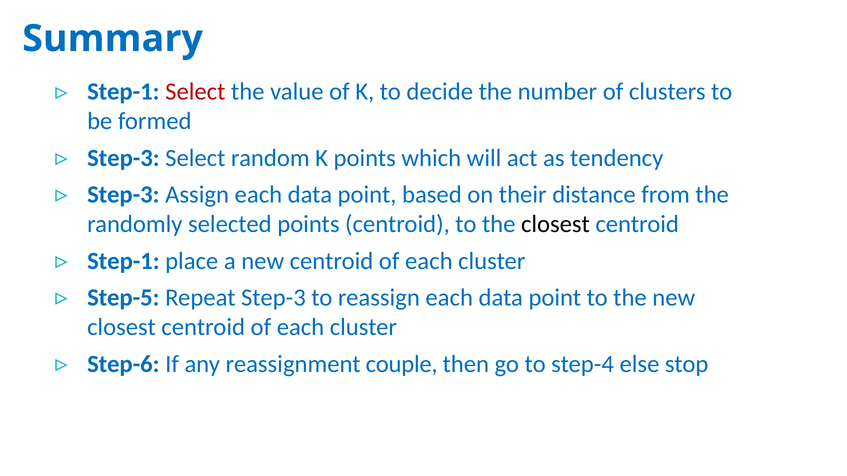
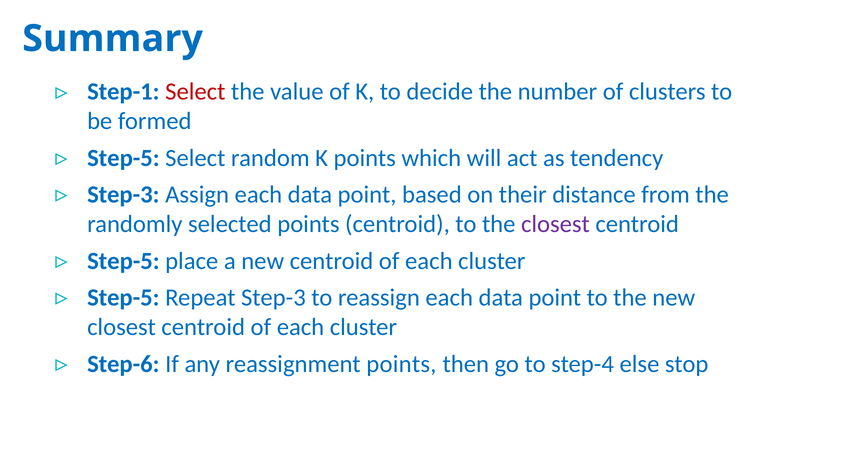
Step-3: Step-3 -> Step-5 (123, 158)
closest colour: black -> purple (555, 225)
Step-1: Step-1 -> Step-5 (123, 261)
reassignment couple: couple -> points (401, 364)
